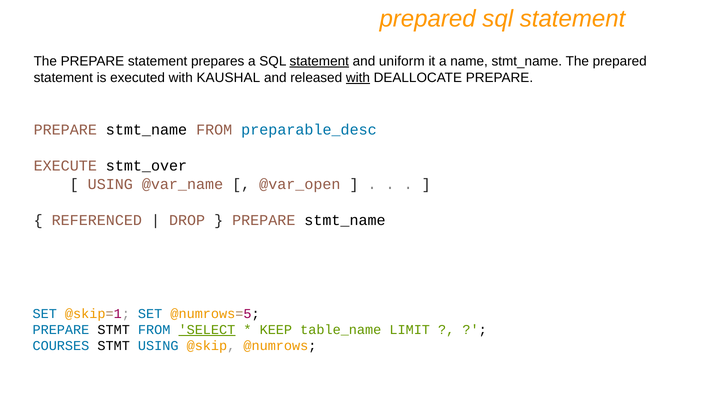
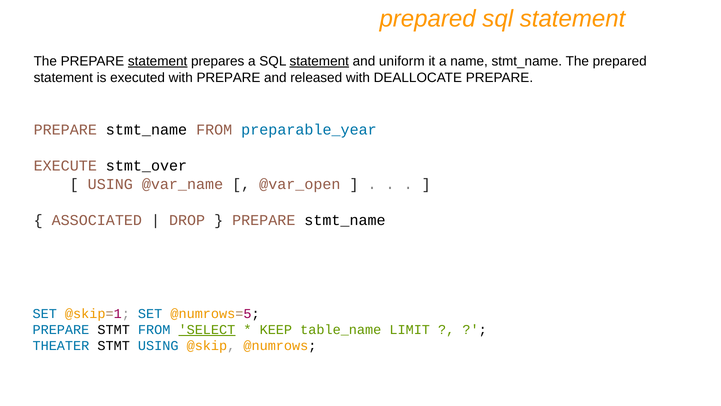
statement underline: none -> present (158, 61)
with KAUSHAL: KAUSHAL -> PREPARE (228, 77)
with underline: present -> none (358, 77)
preparable_desc: preparable_desc -> preparable_year (309, 130)
REFERENCED: REFERENCED -> ASSOCIATED (97, 220)
COURSES: COURSES -> THEATER (61, 346)
